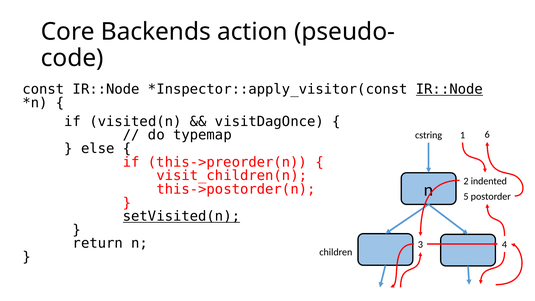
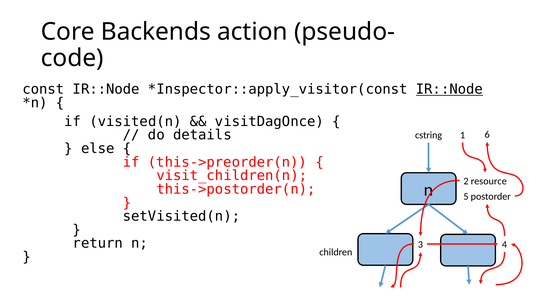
typemap: typemap -> details (202, 135)
indented: indented -> resource (489, 181)
setVisited(n underline: present -> none (181, 216)
